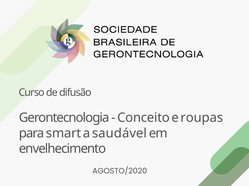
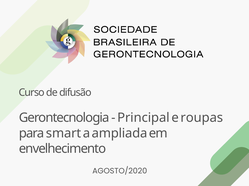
Conceito: Conceito -> Principal (143, 118)
saudável: saudável -> ampliada (120, 134)
